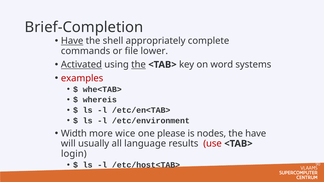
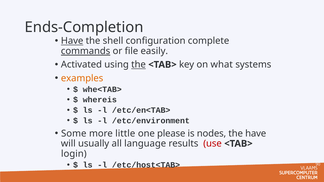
Brief-Completion: Brief-Completion -> Ends-Completion (84, 27)
appropriately: appropriately -> configuration (156, 41)
commands underline: none -> present (86, 51)
lower: lower -> easily (154, 51)
Activated underline: present -> none (81, 65)
word: word -> what (222, 65)
examples colour: red -> orange (82, 78)
Width: Width -> Some (74, 134)
wice: wice -> little (125, 134)
